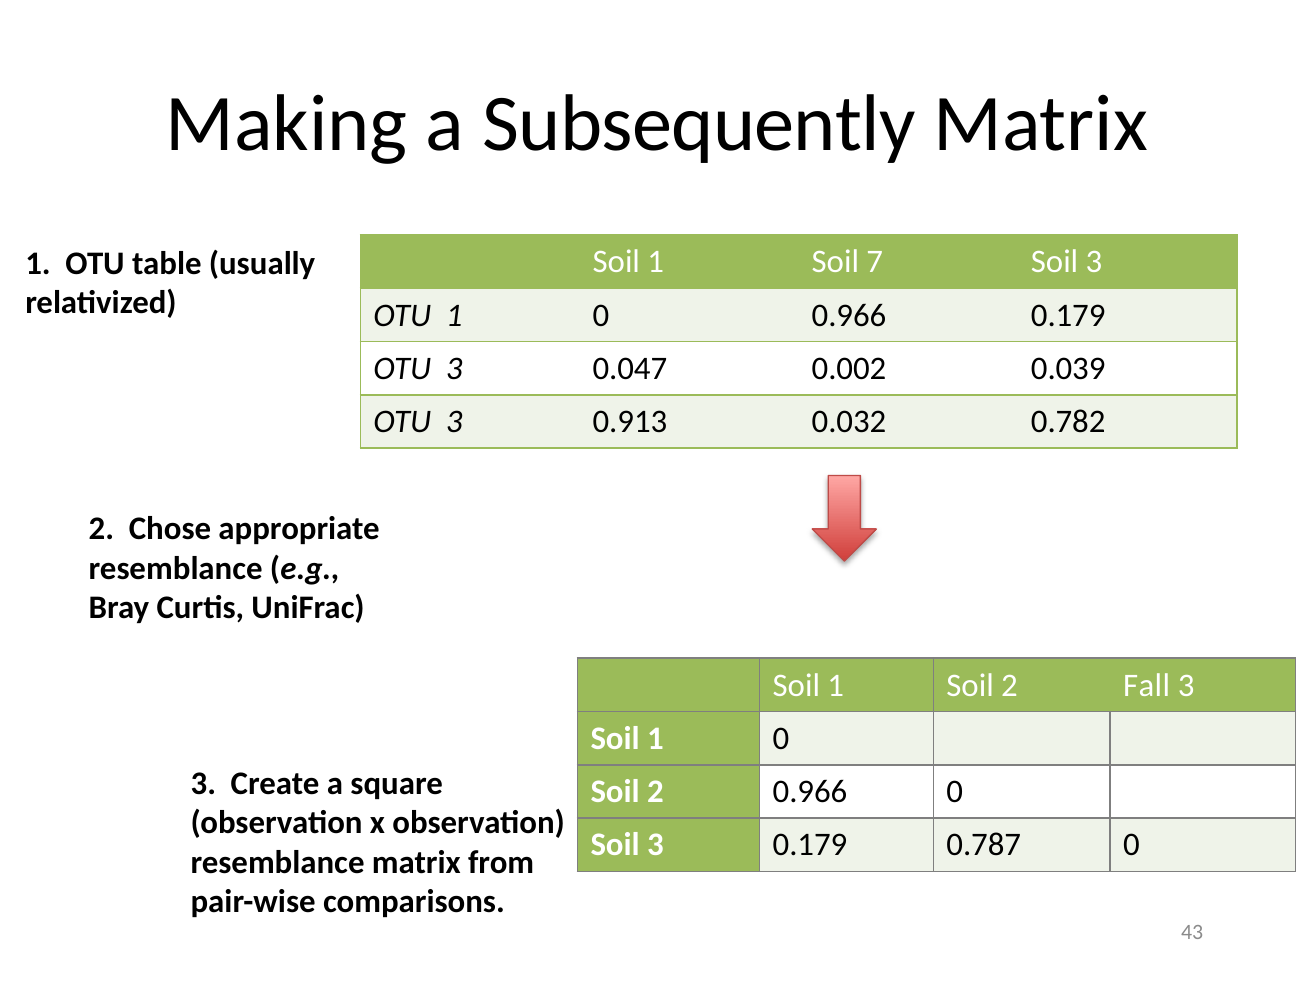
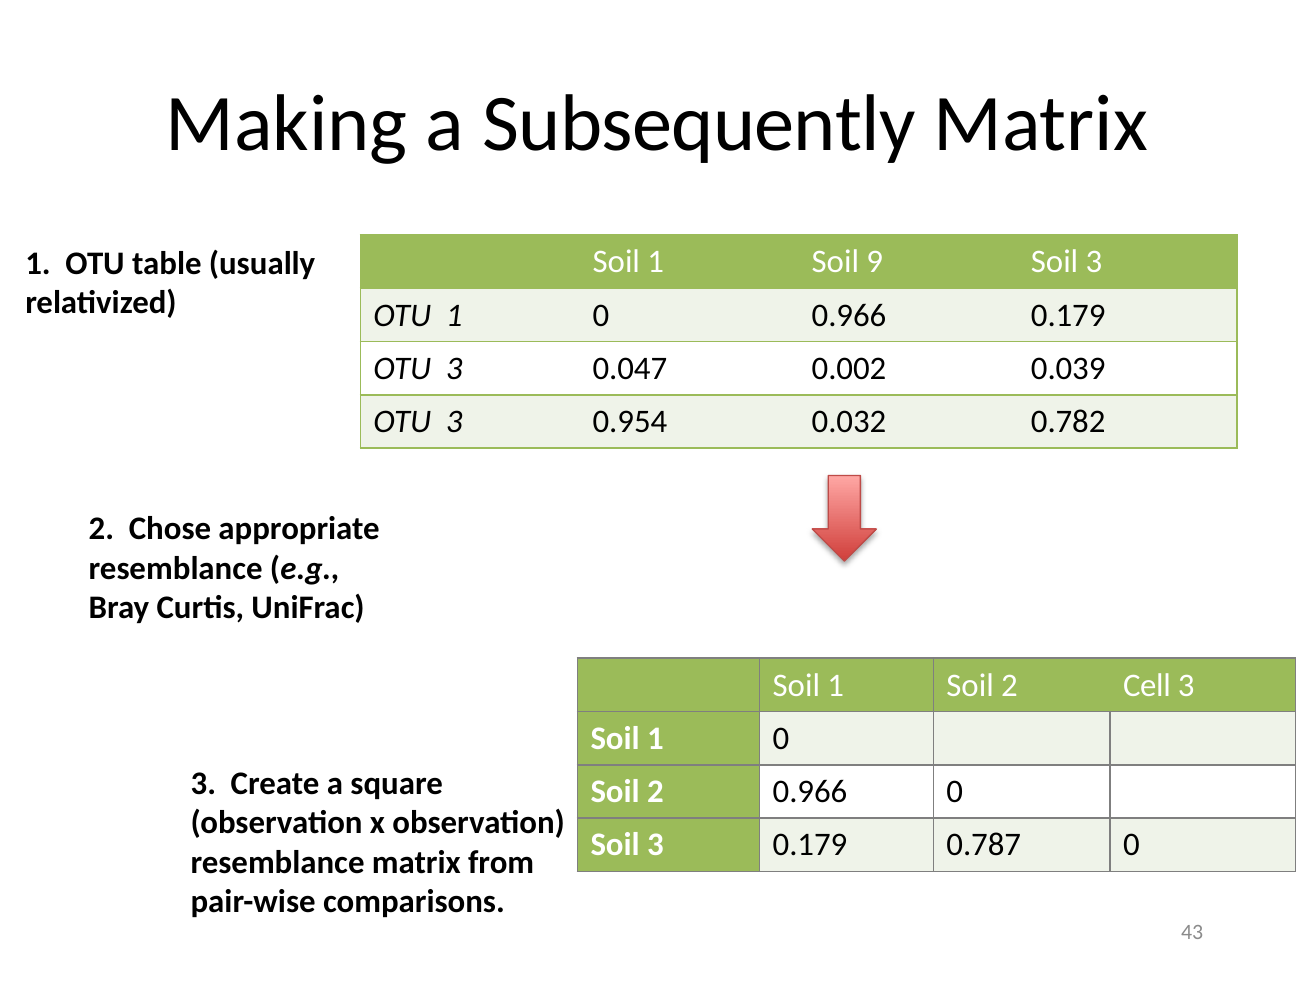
7: 7 -> 9 (875, 262)
0.913: 0.913 -> 0.954 (630, 422)
Fall: Fall -> Cell (1147, 685)
